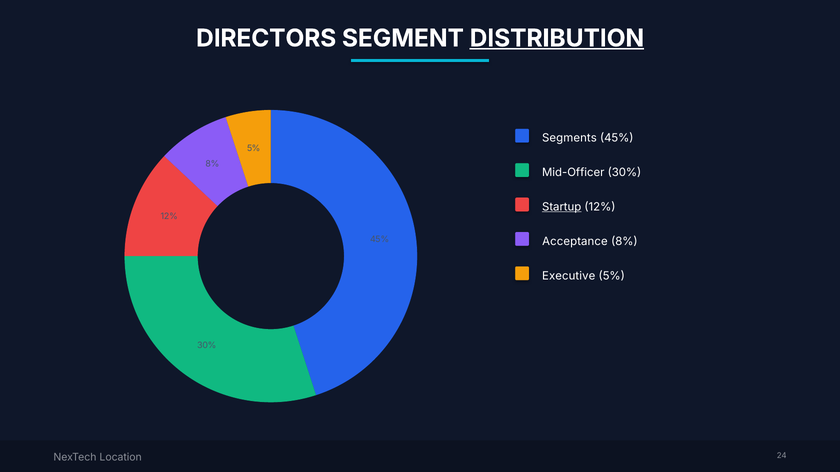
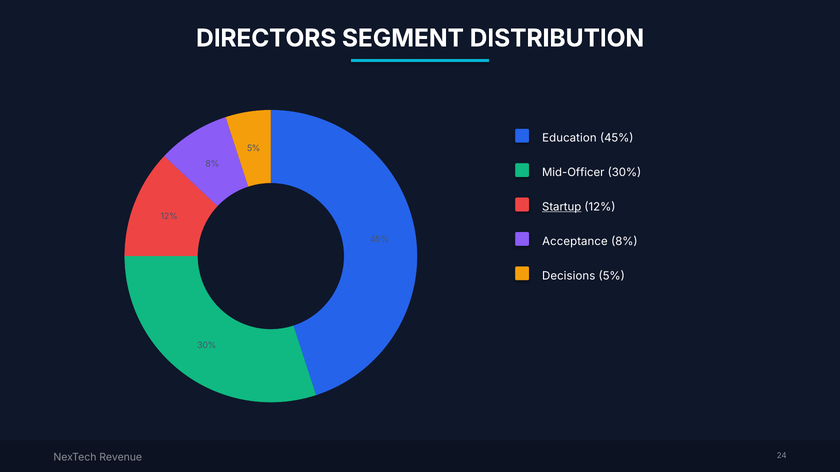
DISTRIBUTION underline: present -> none (557, 38)
Segments: Segments -> Education (569, 138)
Executive: Executive -> Decisions (569, 276)
Location: Location -> Revenue (121, 458)
